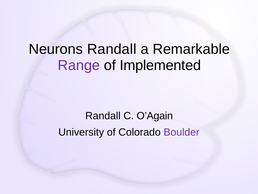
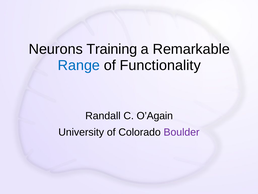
Neurons Randall: Randall -> Training (112, 49)
Range colour: purple -> blue (79, 65)
Implemented: Implemented -> Functionality (160, 65)
